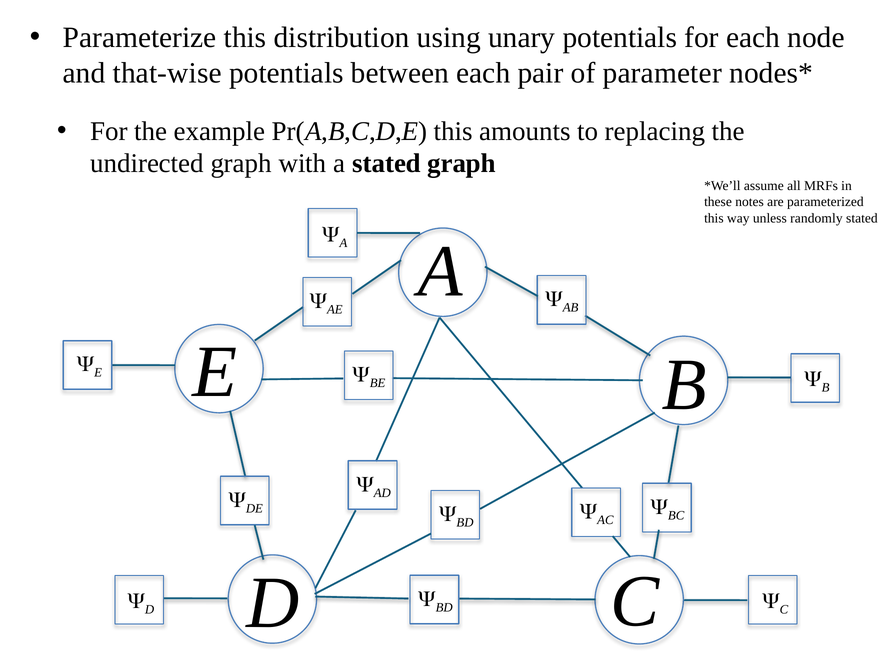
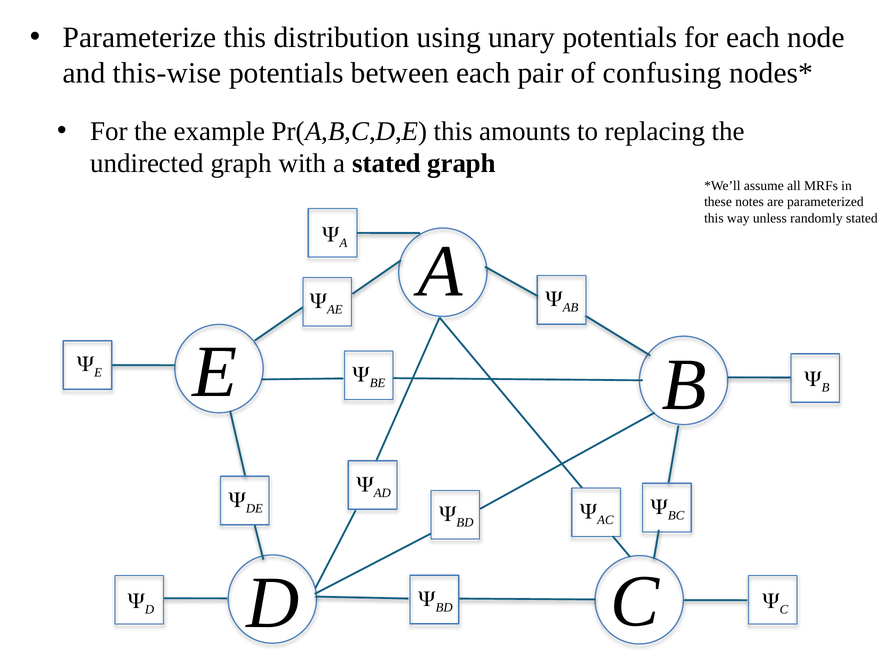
that-wise: that-wise -> this-wise (167, 73)
parameter: parameter -> confusing (662, 73)
